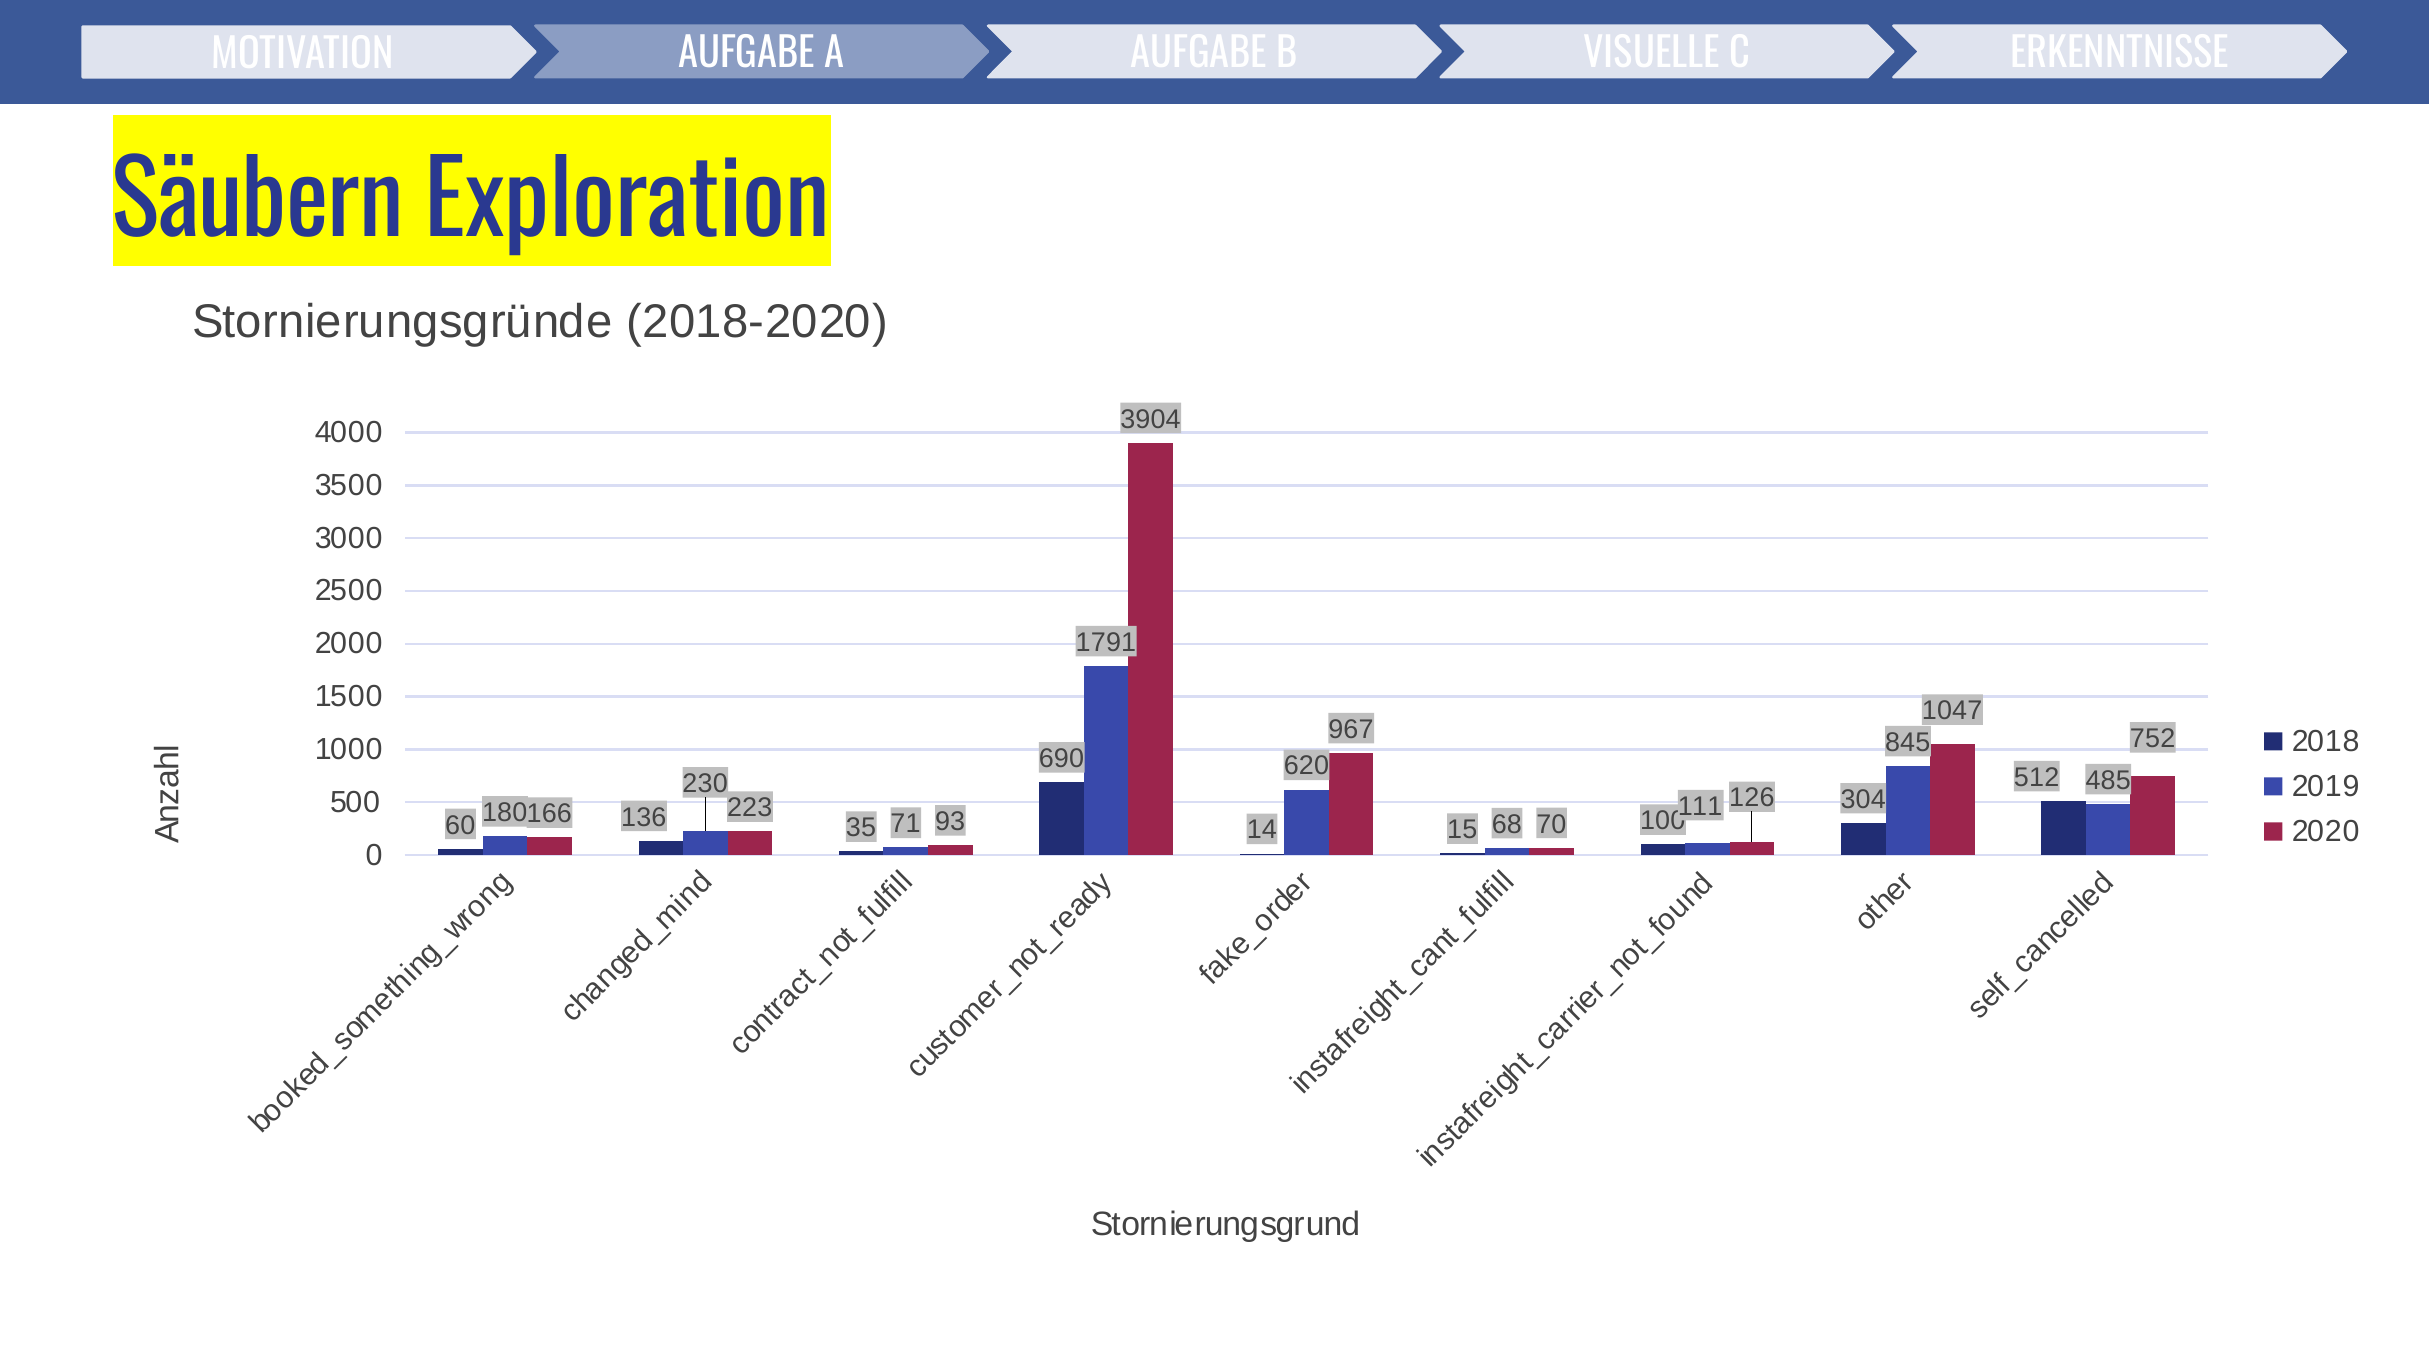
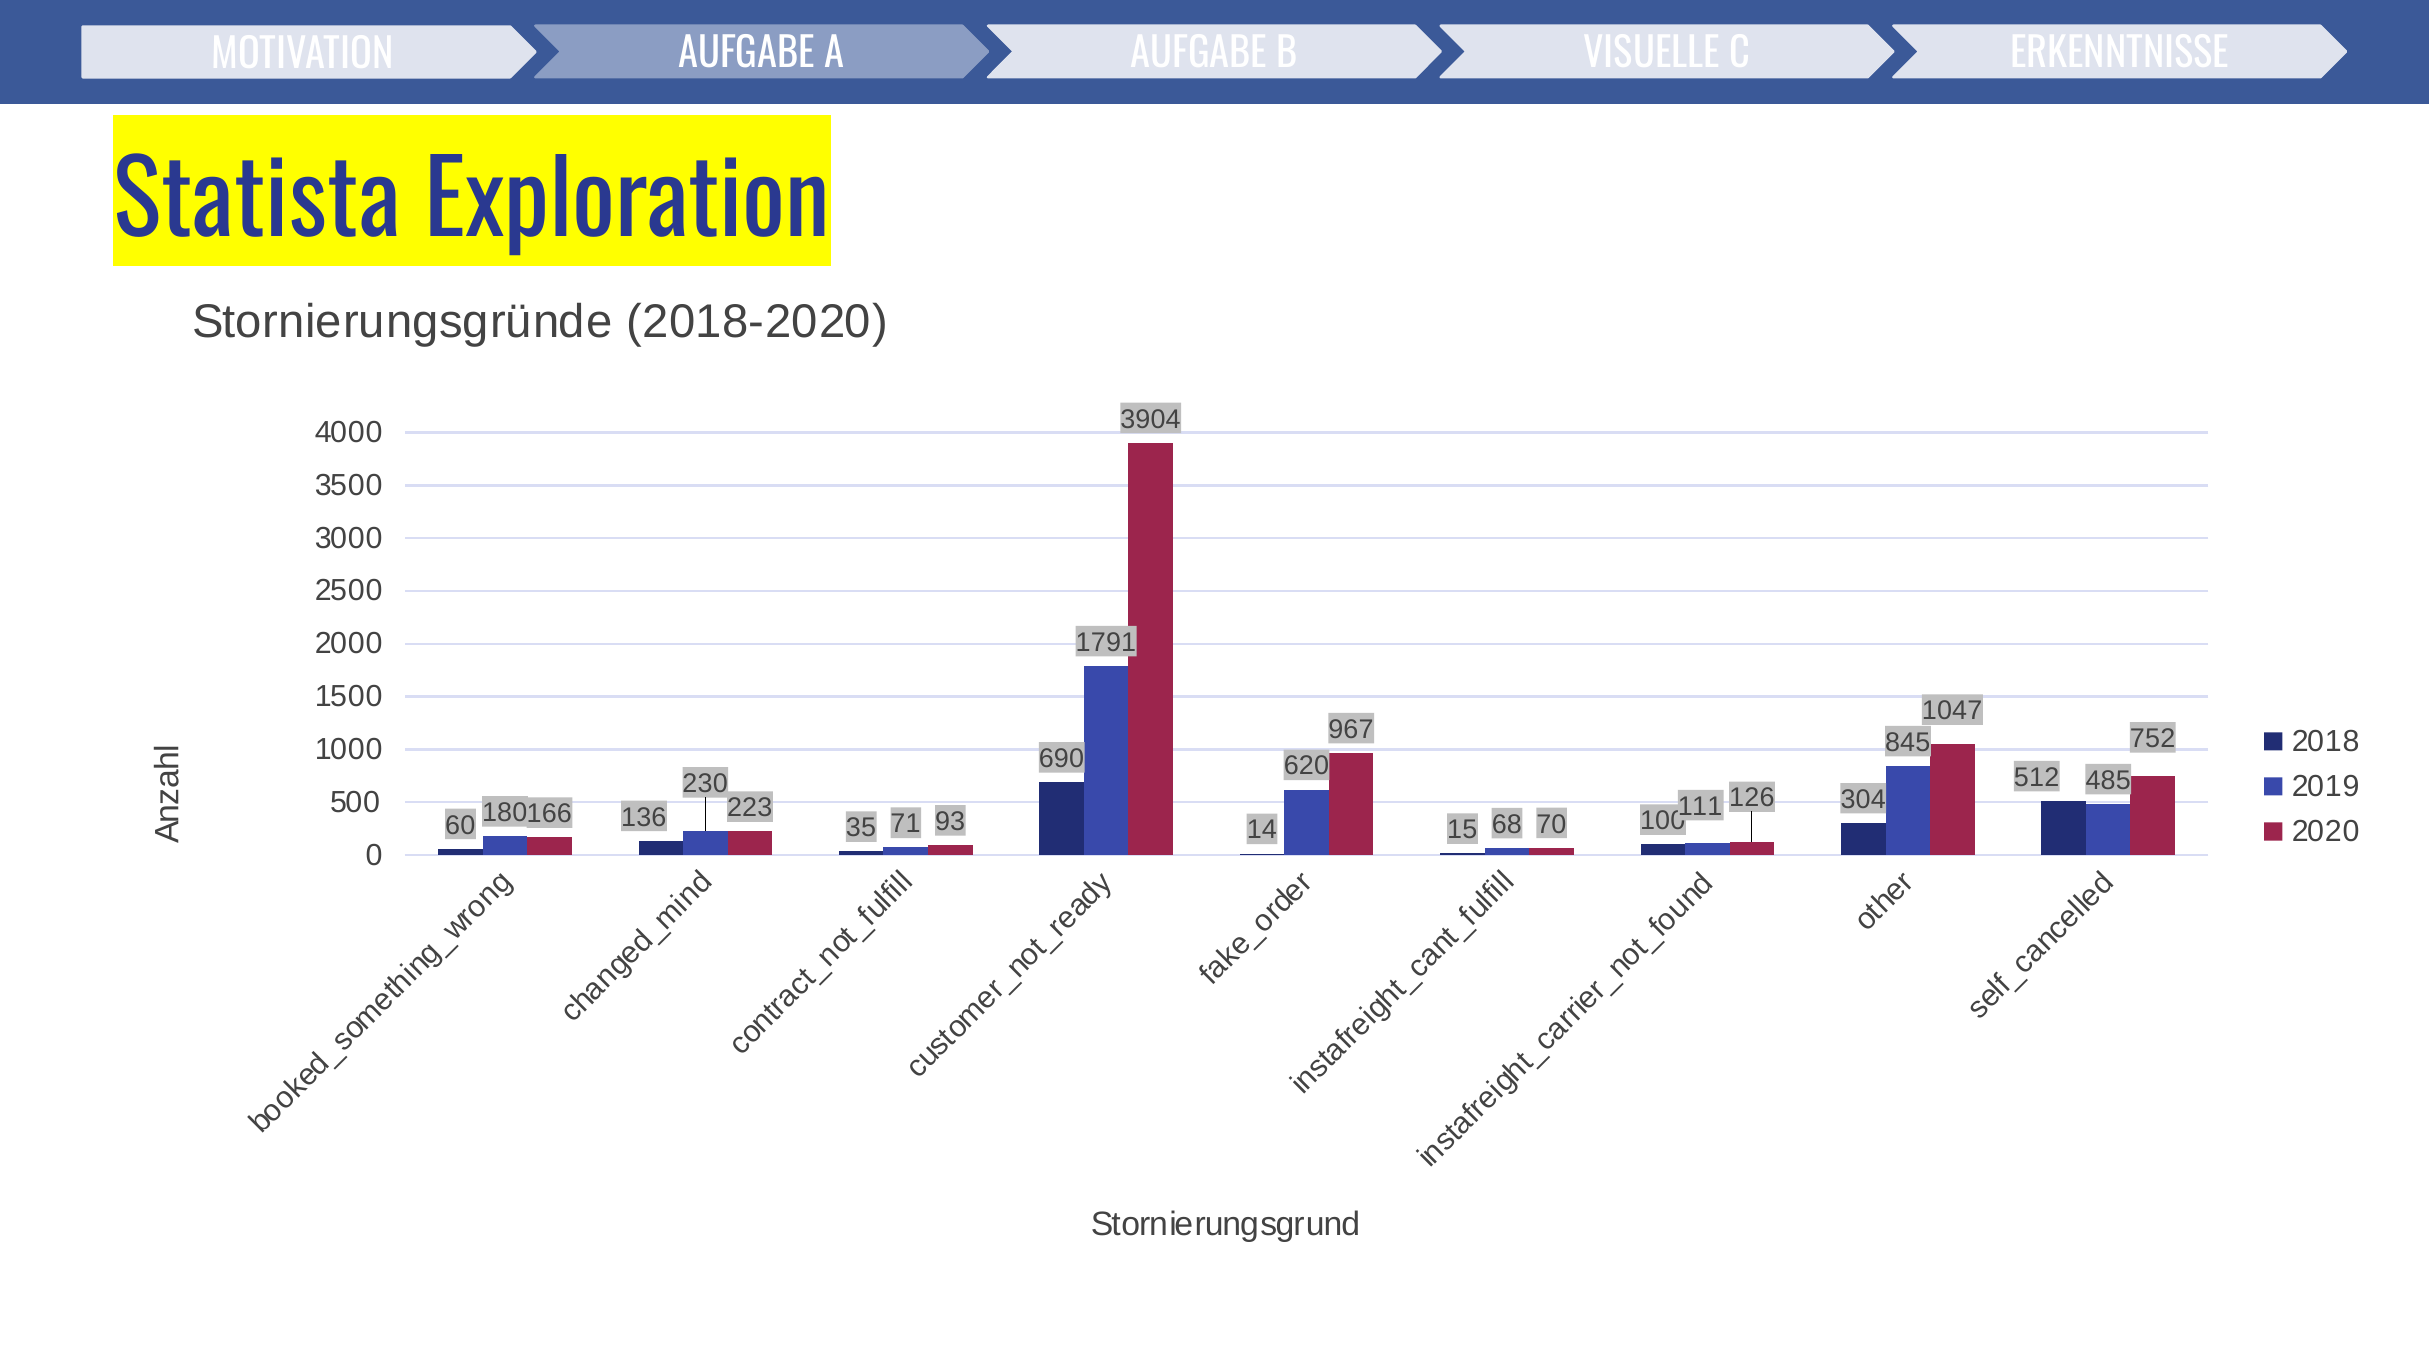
Säubern: Säubern -> Statista (257, 203)
